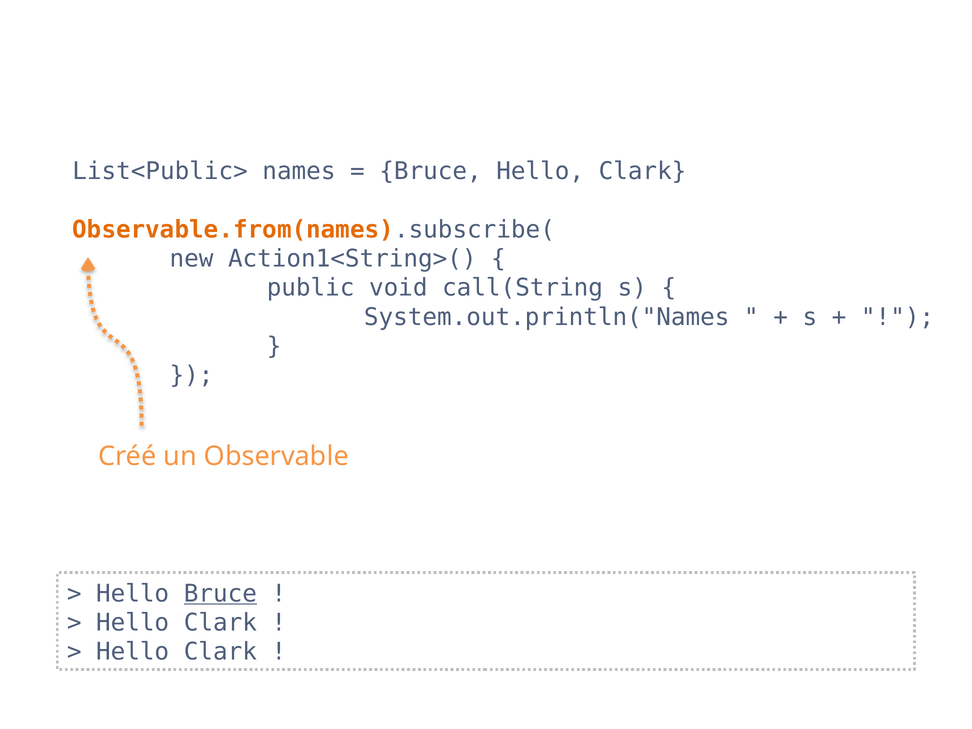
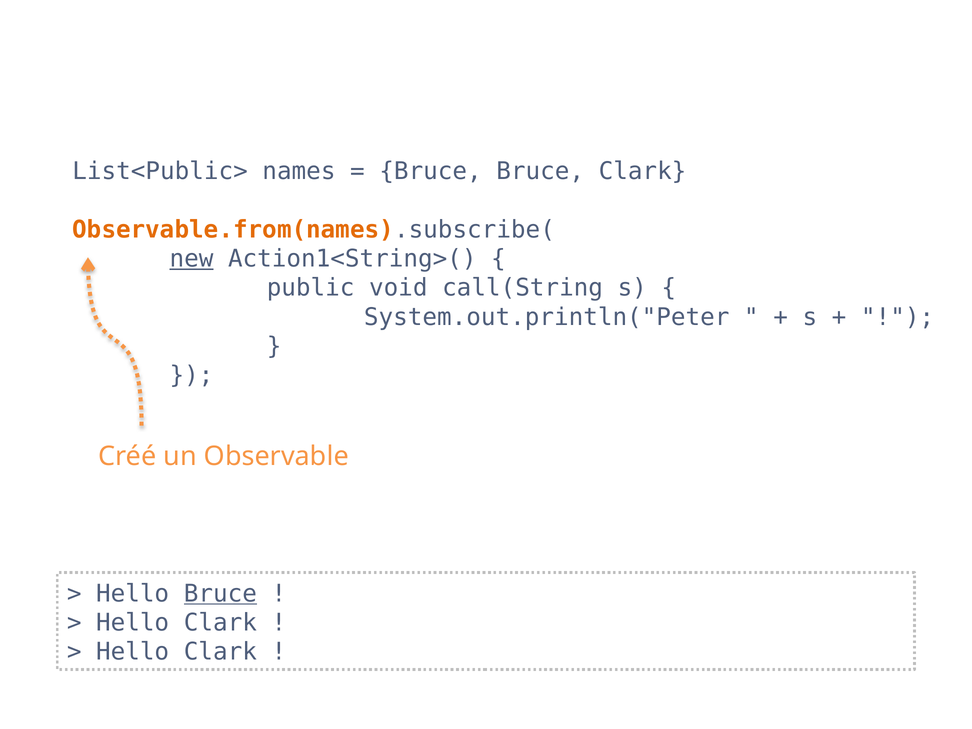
Bruce Hello: Hello -> Bruce (540, 171)
new underline: none -> present (191, 259)
System.out.println("Names: System.out.println("Names -> System.out.println("Peter (547, 317)
